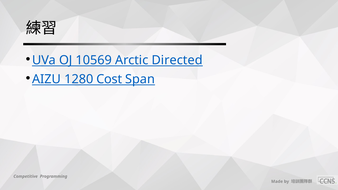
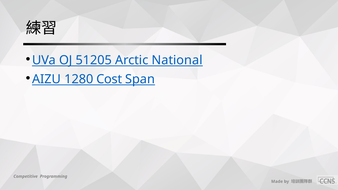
10569: 10569 -> 51205 (94, 60)
Directed: Directed -> National (177, 60)
